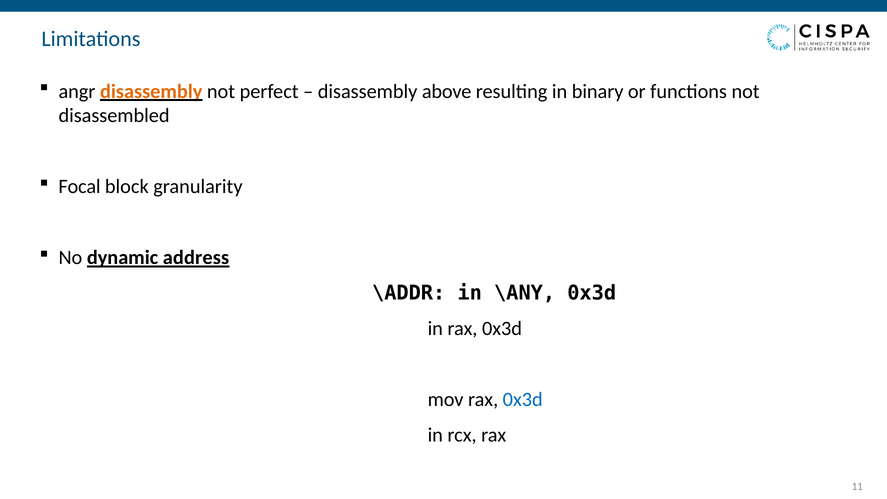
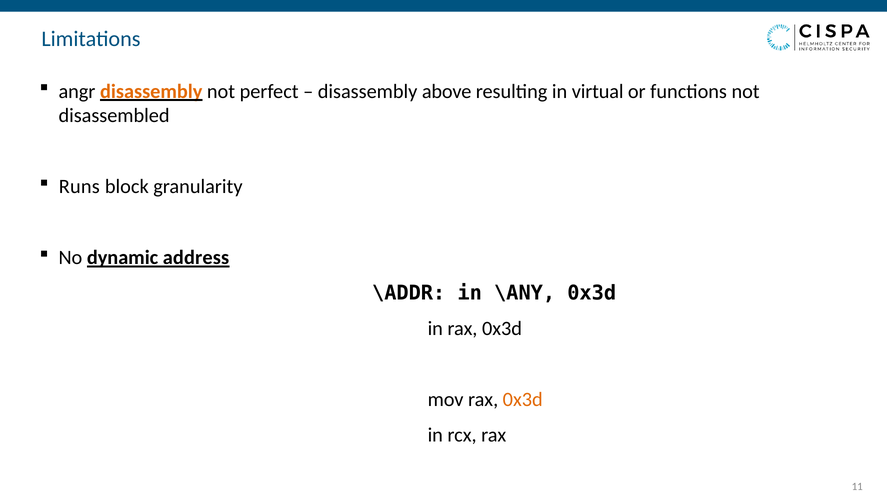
binary: binary -> virtual (598, 91)
Focal: Focal -> Runs (79, 187)
0x3d colour: blue -> orange (523, 400)
